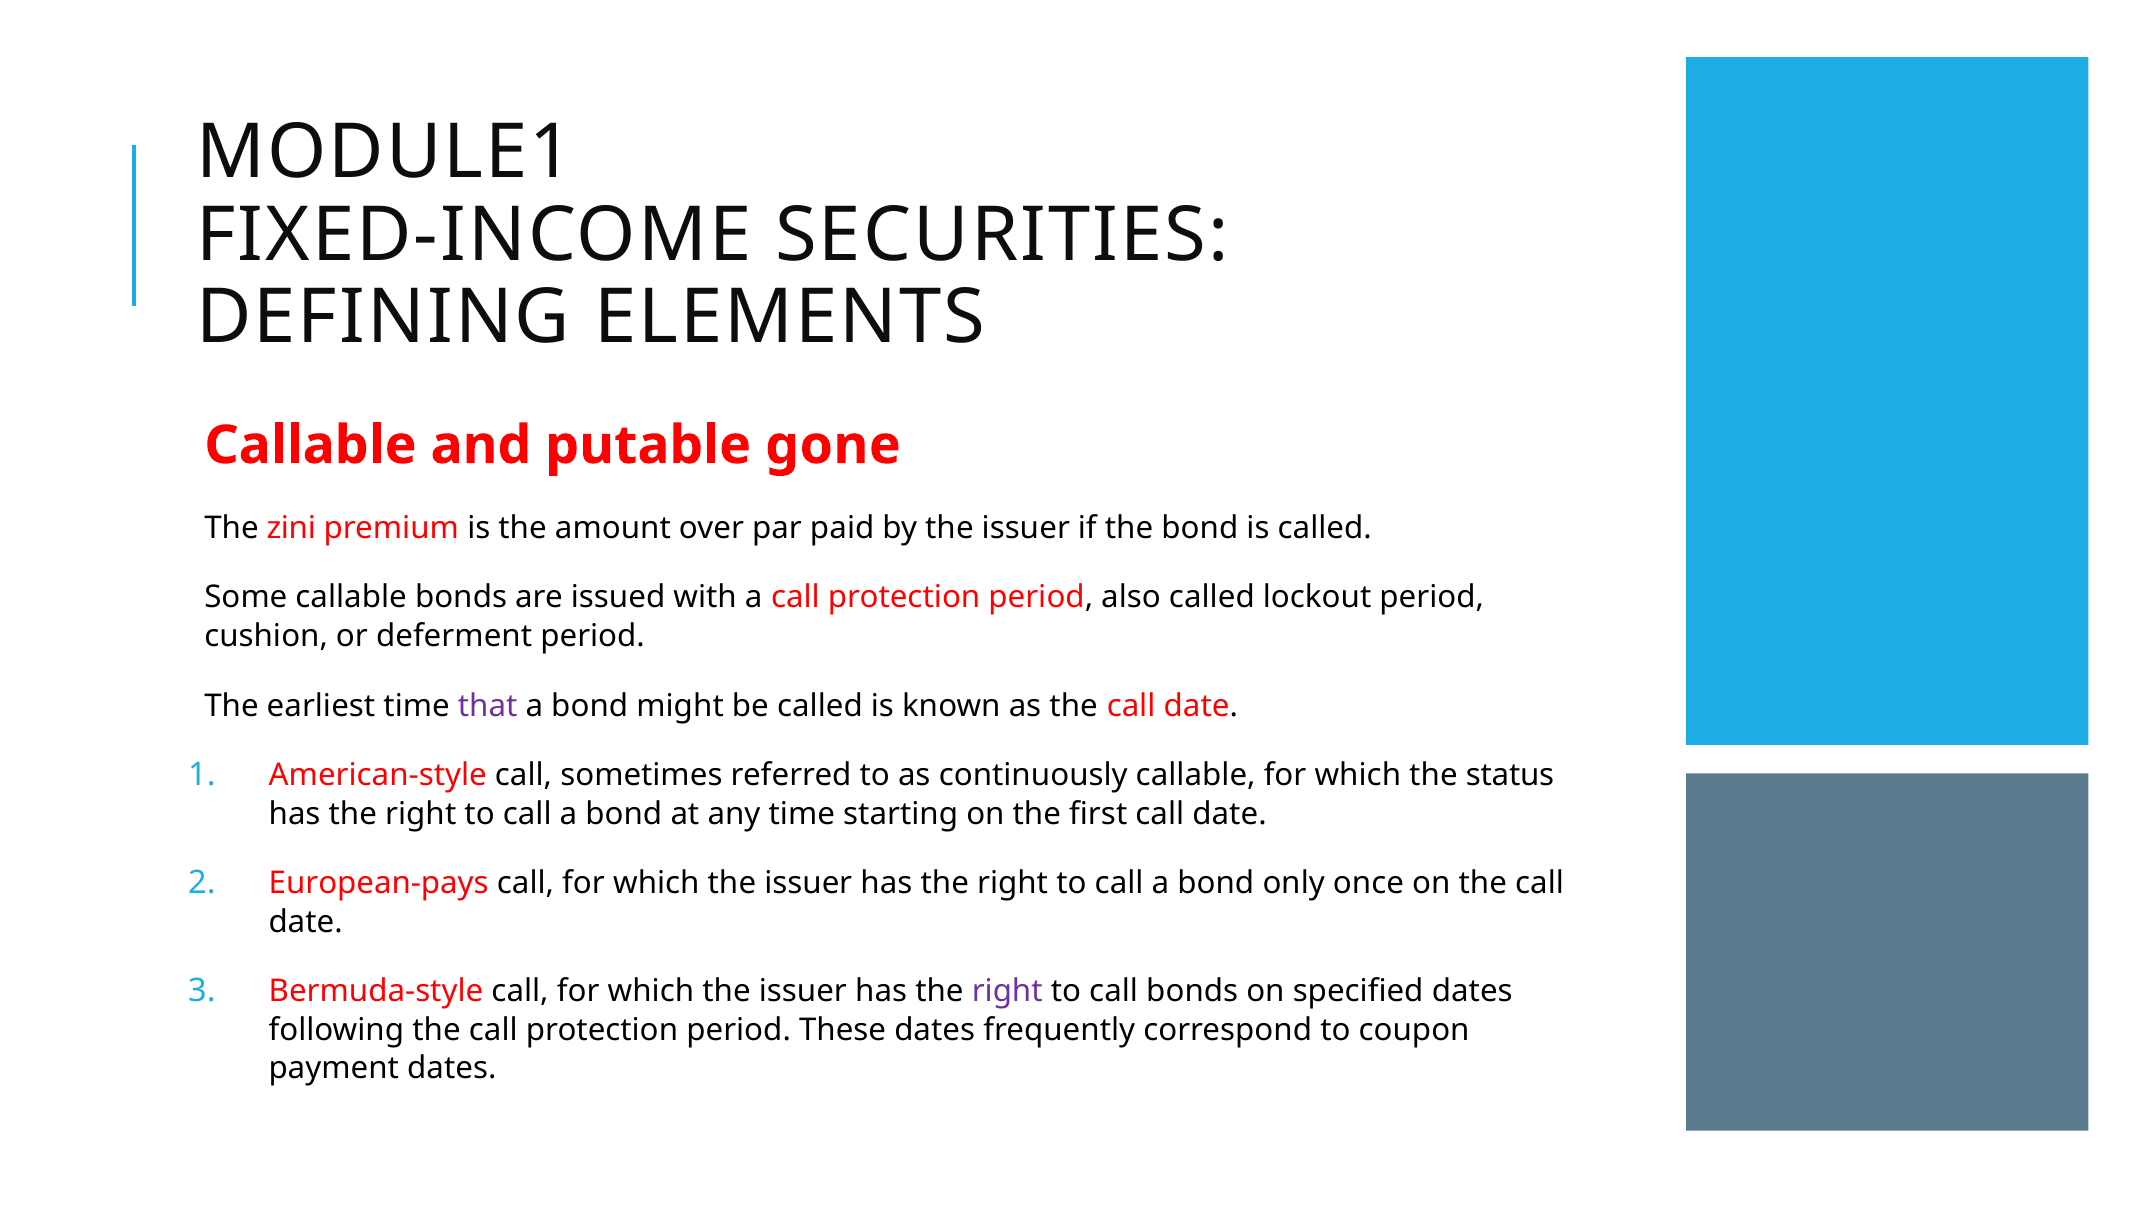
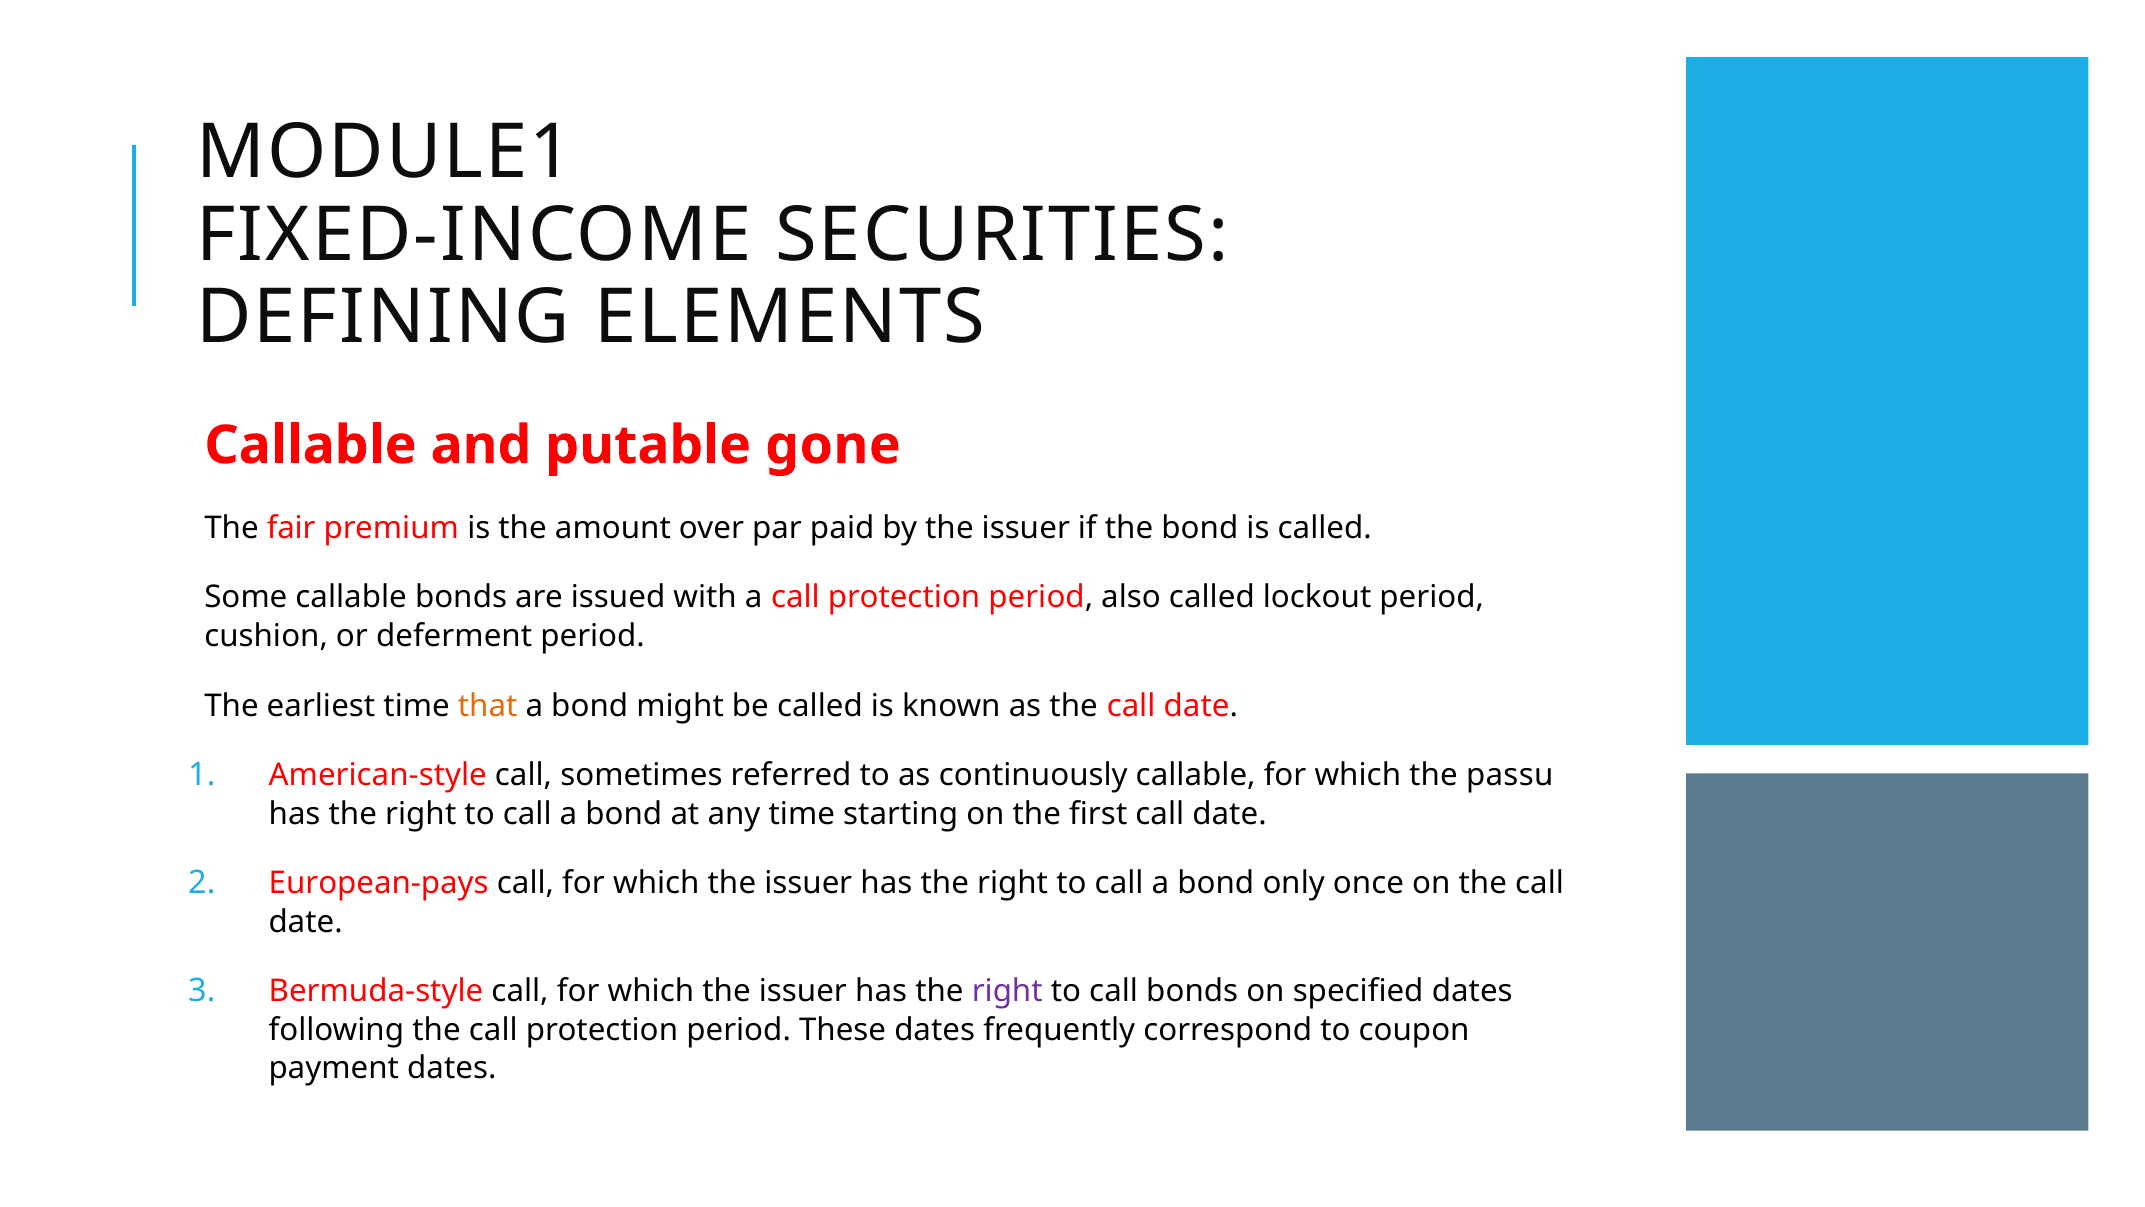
zini: zini -> fair (291, 528)
that colour: purple -> orange (488, 705)
status: status -> passu (1510, 775)
